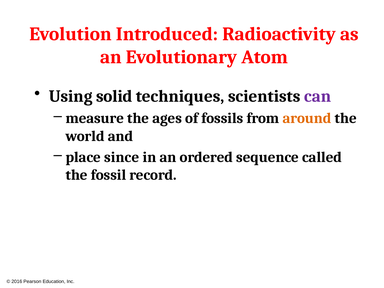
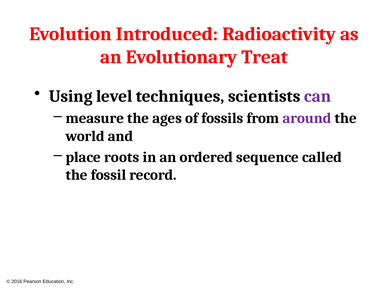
Atom: Atom -> Treat (265, 57)
solid: solid -> level (114, 96)
around colour: orange -> purple (307, 118)
since: since -> roots (122, 157)
